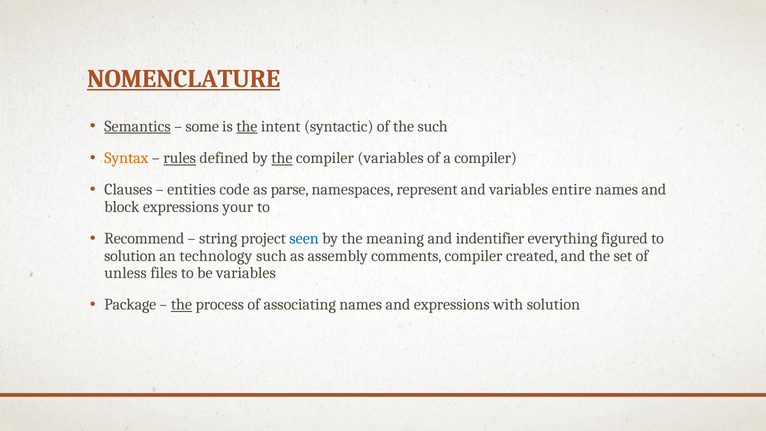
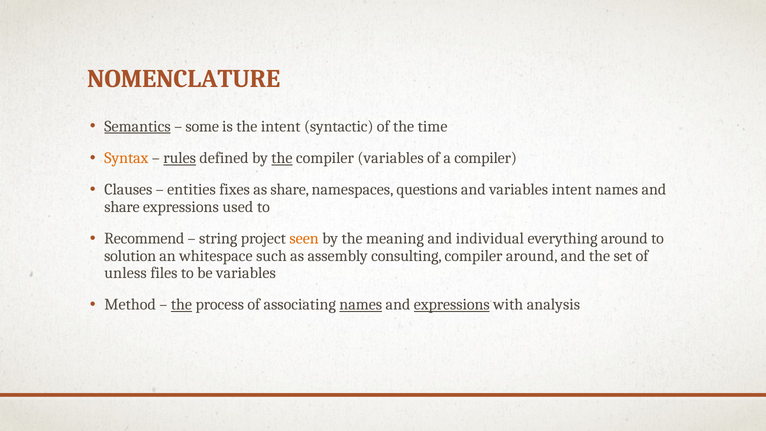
NOMENCLATURE underline: present -> none (184, 79)
the underline: present -> none (247, 126)
the such: such -> time (433, 126)
code: code -> fixes (235, 190)
as parse: parse -> share (290, 190)
represent: represent -> questions (427, 190)
variables entire: entire -> intent (572, 190)
block: block -> share (122, 207)
your: your -> used (238, 207)
seen colour: blue -> orange (304, 238)
indentifier: indentifier -> individual (490, 238)
everything figured: figured -> around (624, 238)
technology: technology -> whitespace (216, 256)
comments: comments -> consulting (406, 256)
compiler created: created -> around (532, 256)
Package: Package -> Method (130, 305)
names underline: none -> present (361, 305)
expressions underline: none -> present (452, 305)
with solution: solution -> analysis (553, 305)
